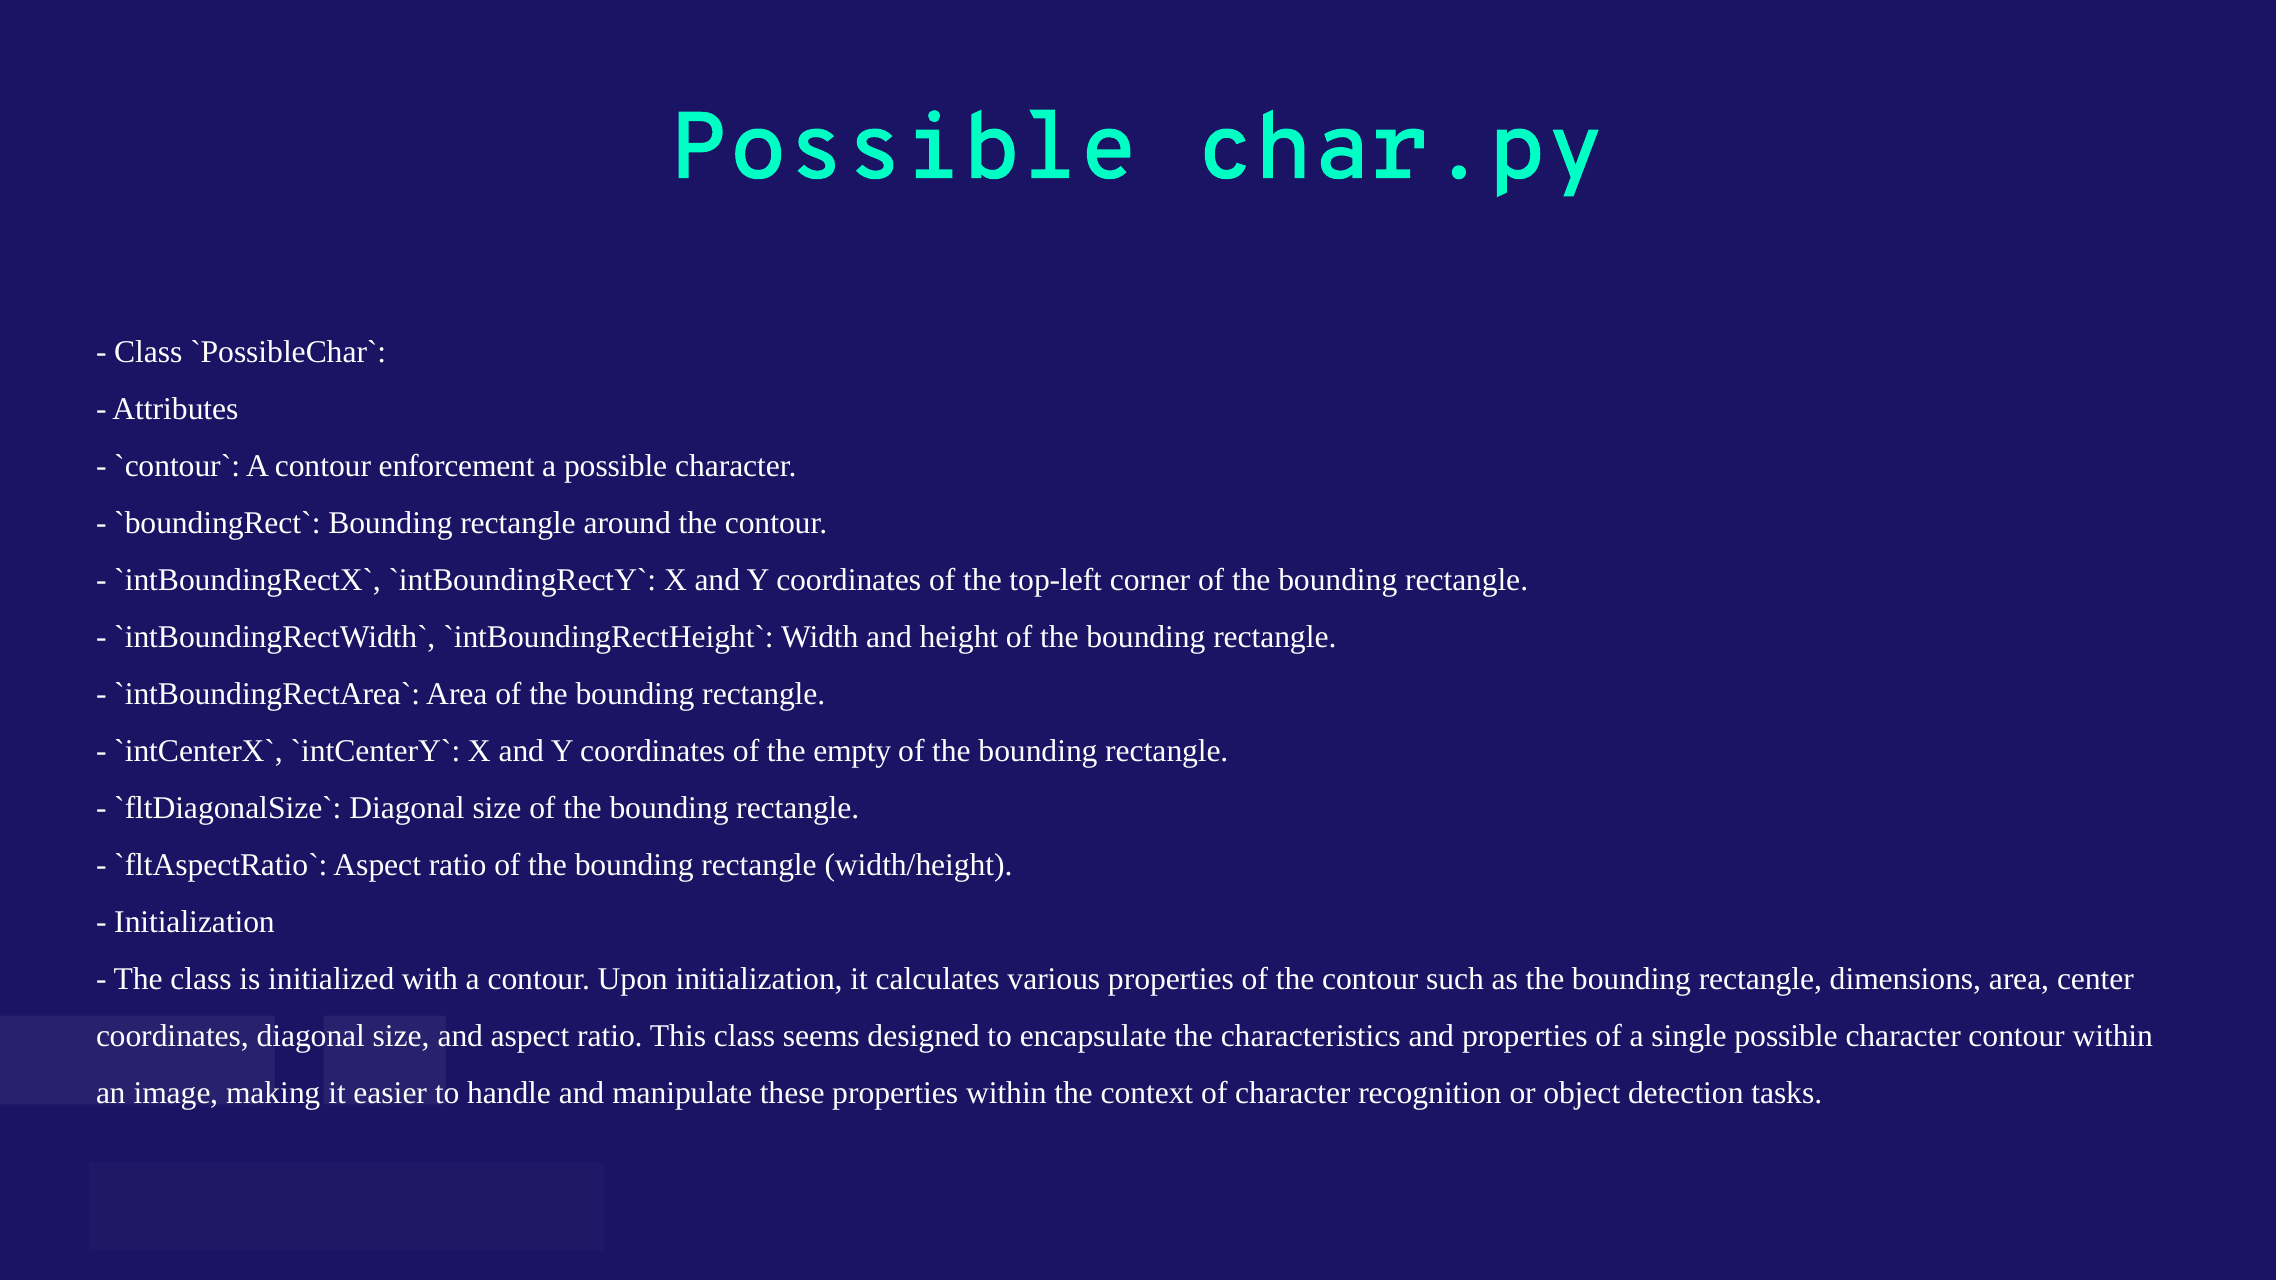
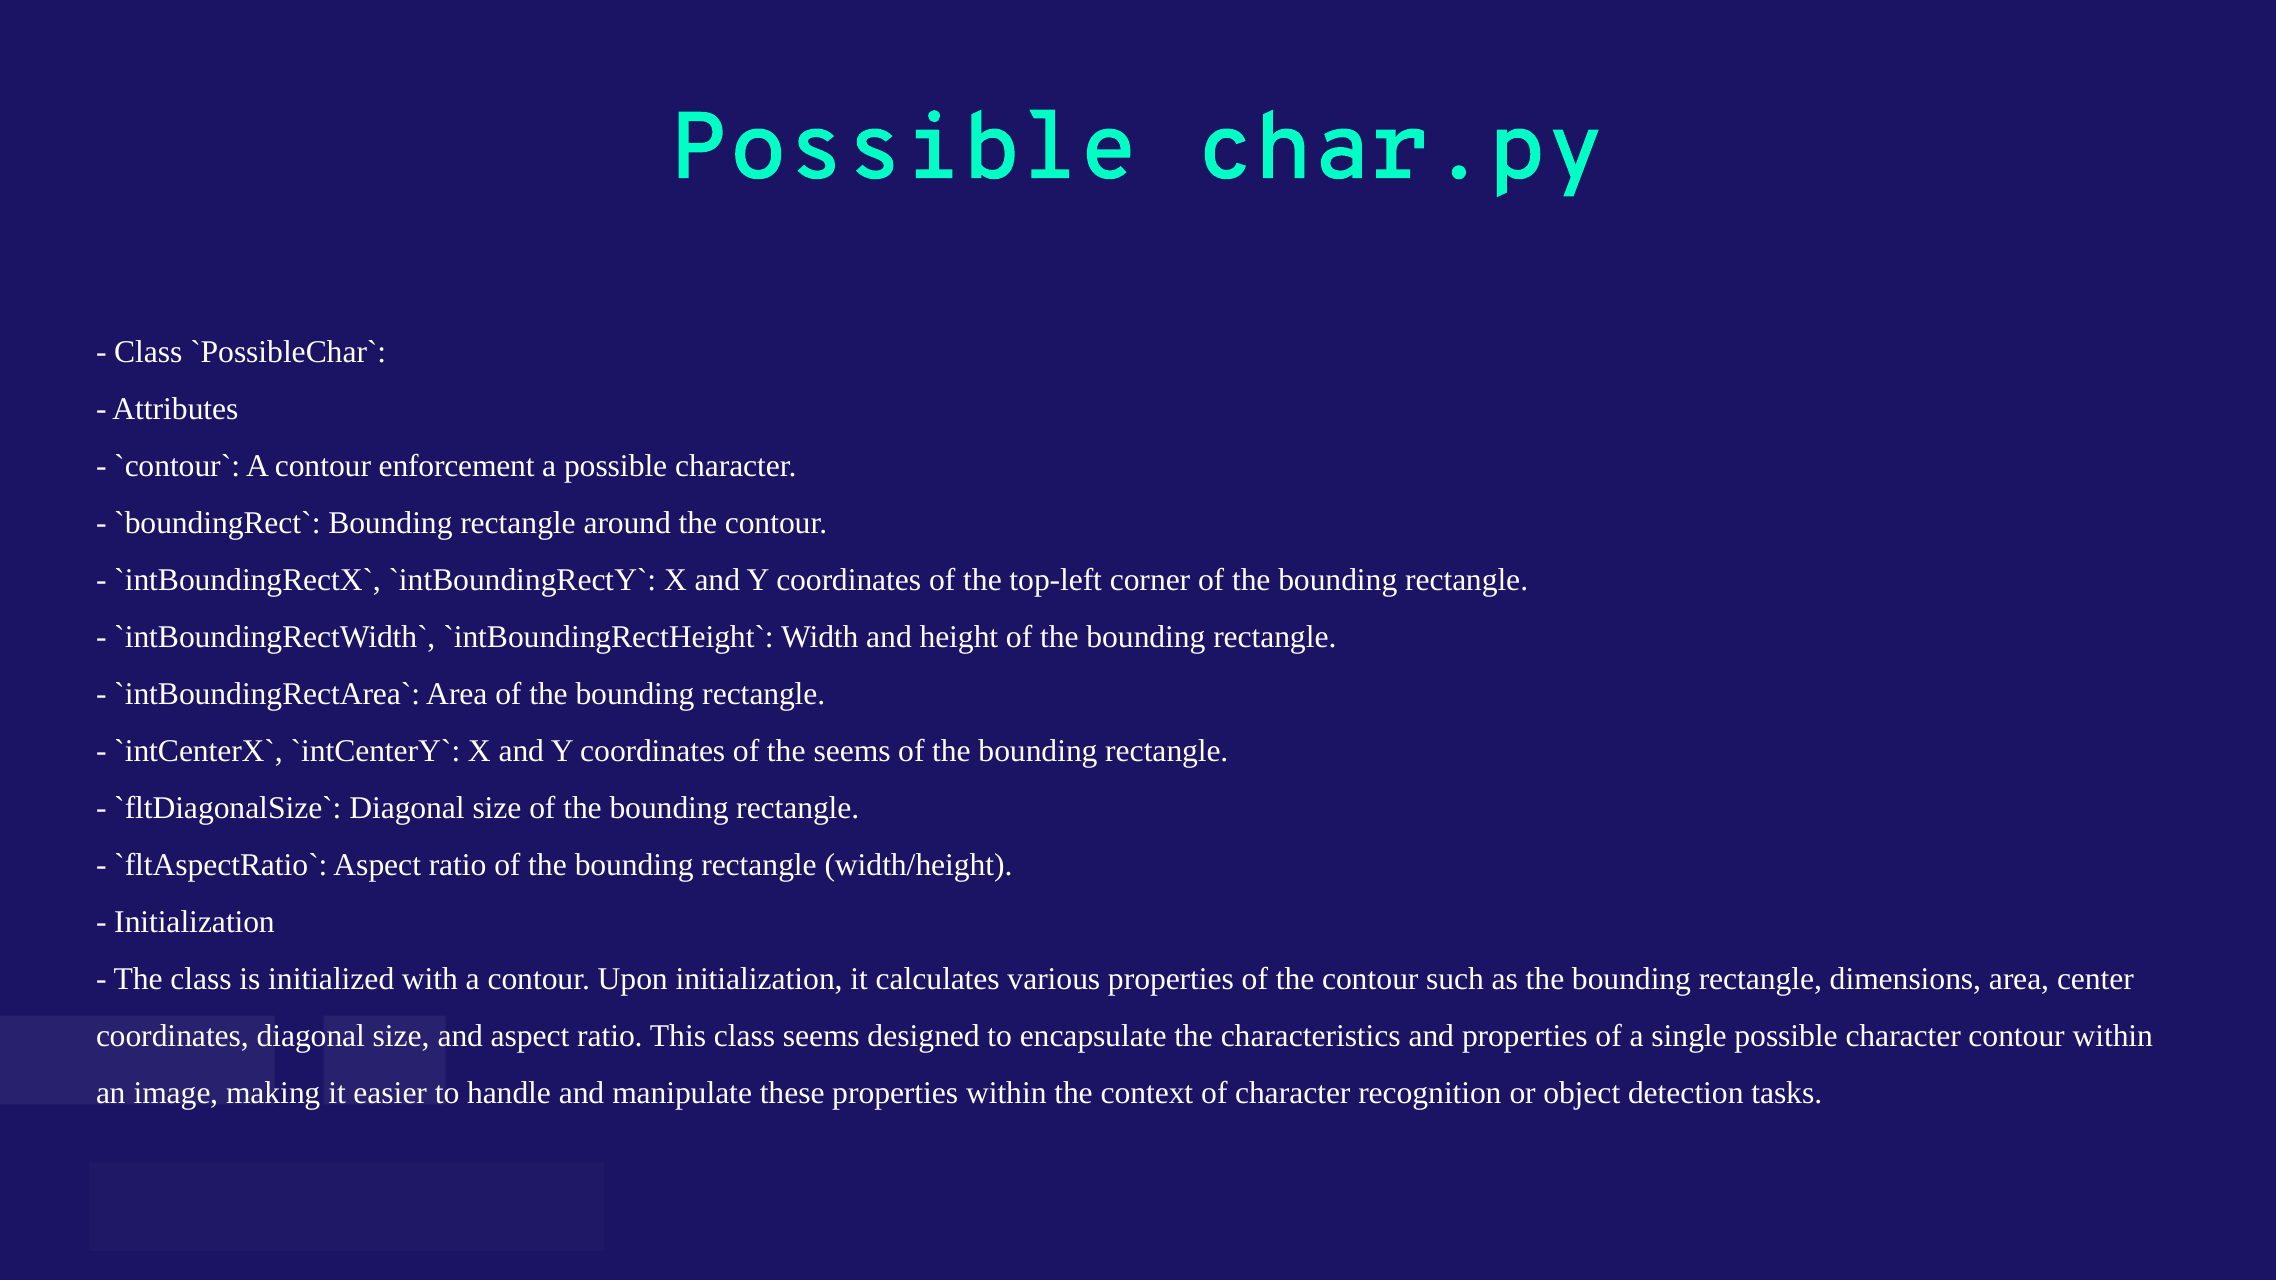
the empty: empty -> seems (852, 751)
